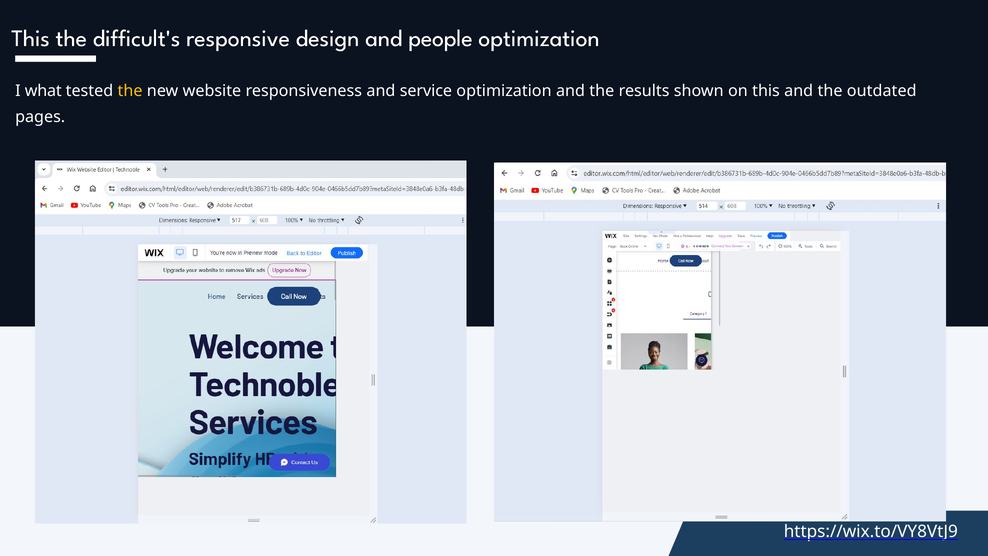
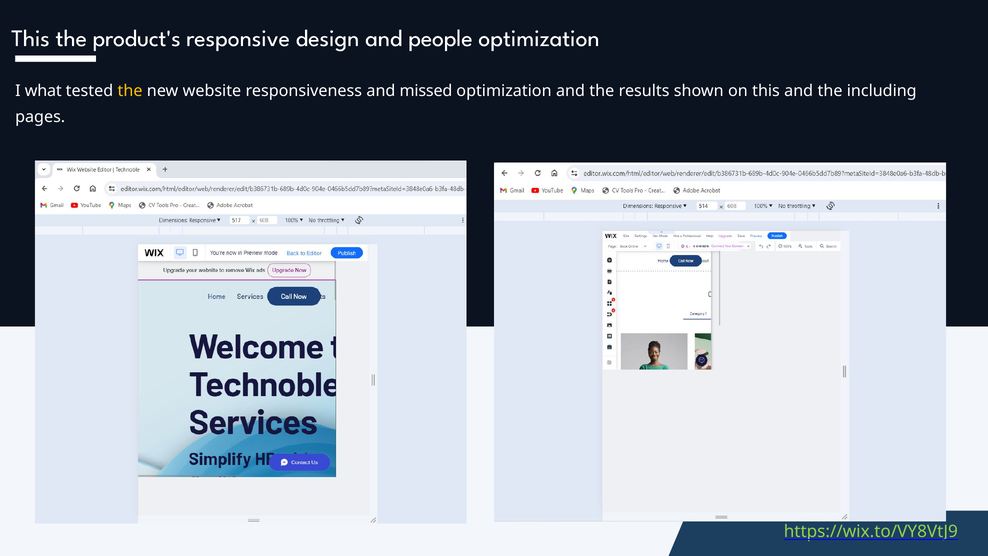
difficult's: difficult's -> product's (137, 38)
service: service -> missed (426, 91)
outdated: outdated -> including (882, 91)
https://wix.to/VY8VtJ9 colour: white -> light green (871, 532)
